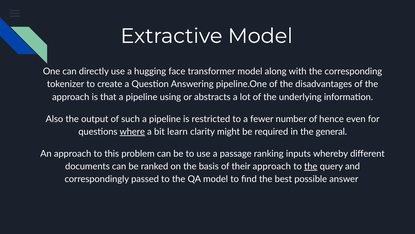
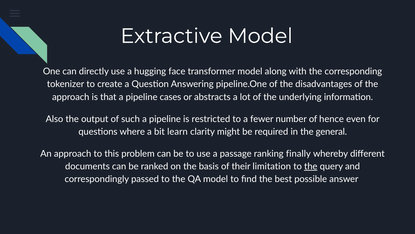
using: using -> cases (170, 97)
where underline: present -> none (132, 131)
inputs: inputs -> finally (298, 153)
their approach: approach -> limitation (272, 166)
